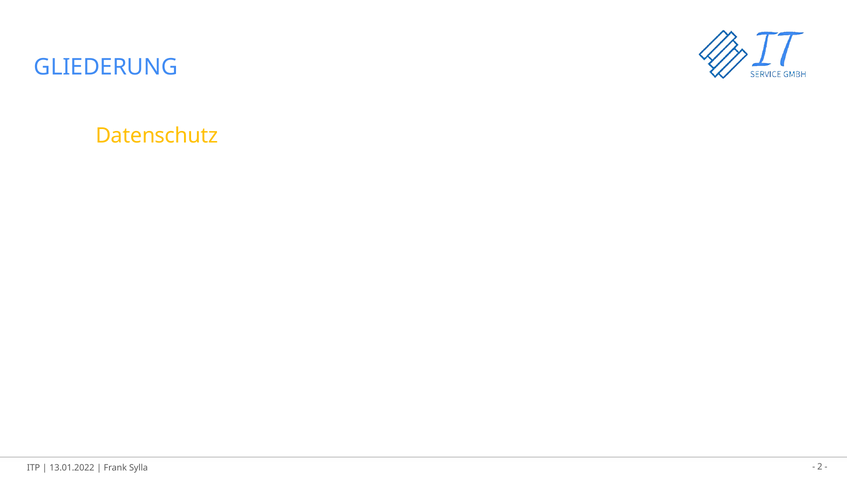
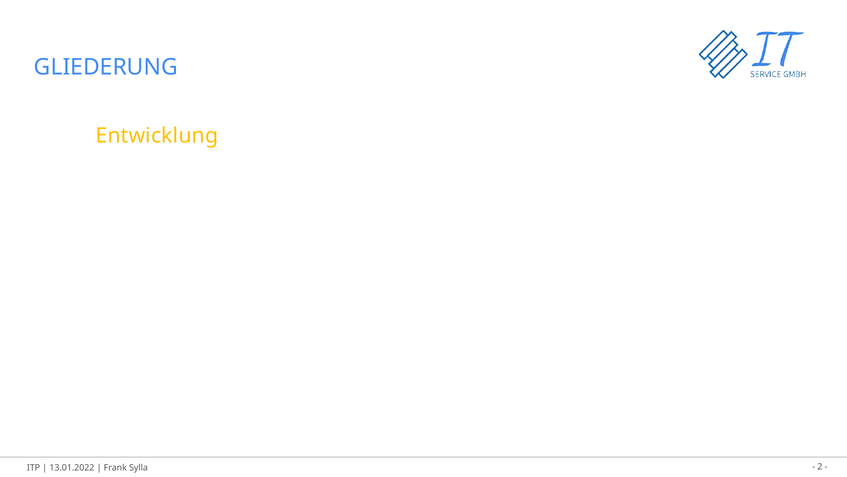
Datenschutz: Datenschutz -> Entwicklung (157, 136)
